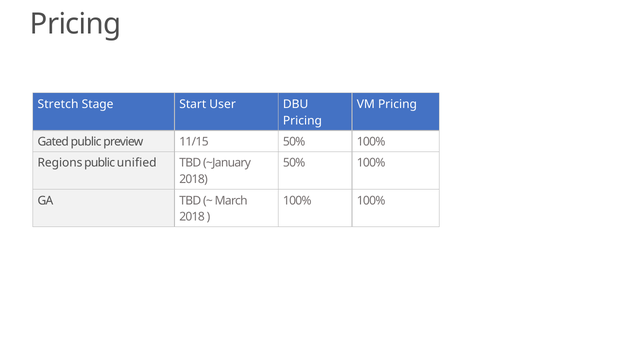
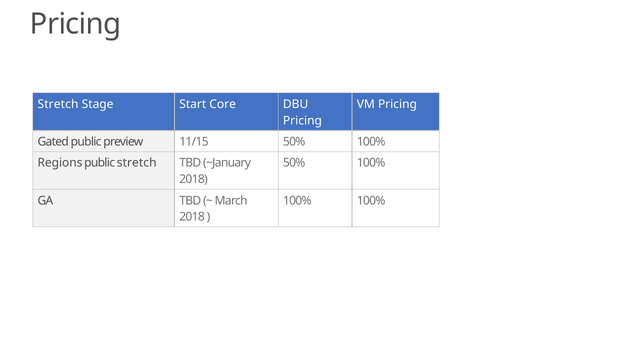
User: User -> Core (223, 104)
public unified: unified -> stretch (137, 163)
